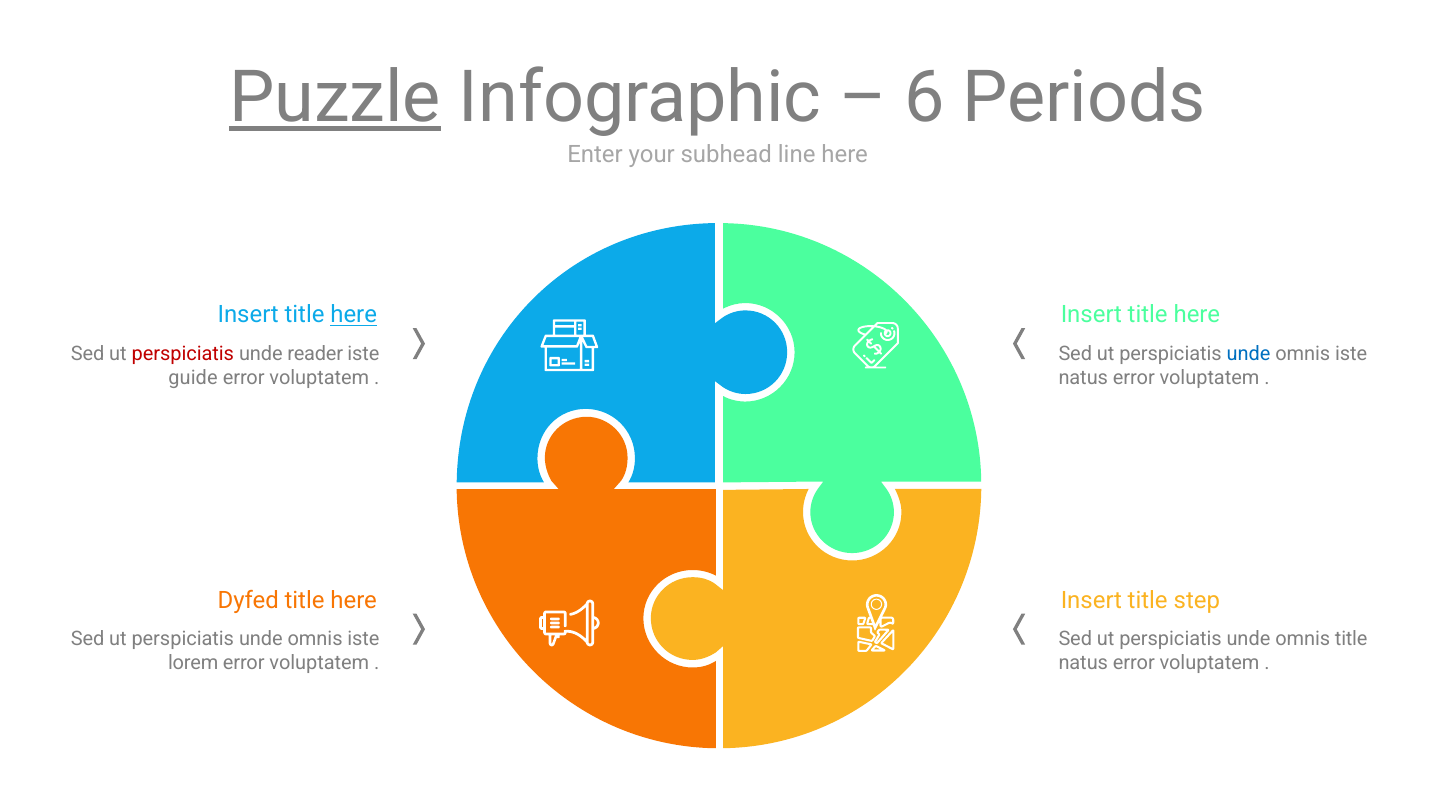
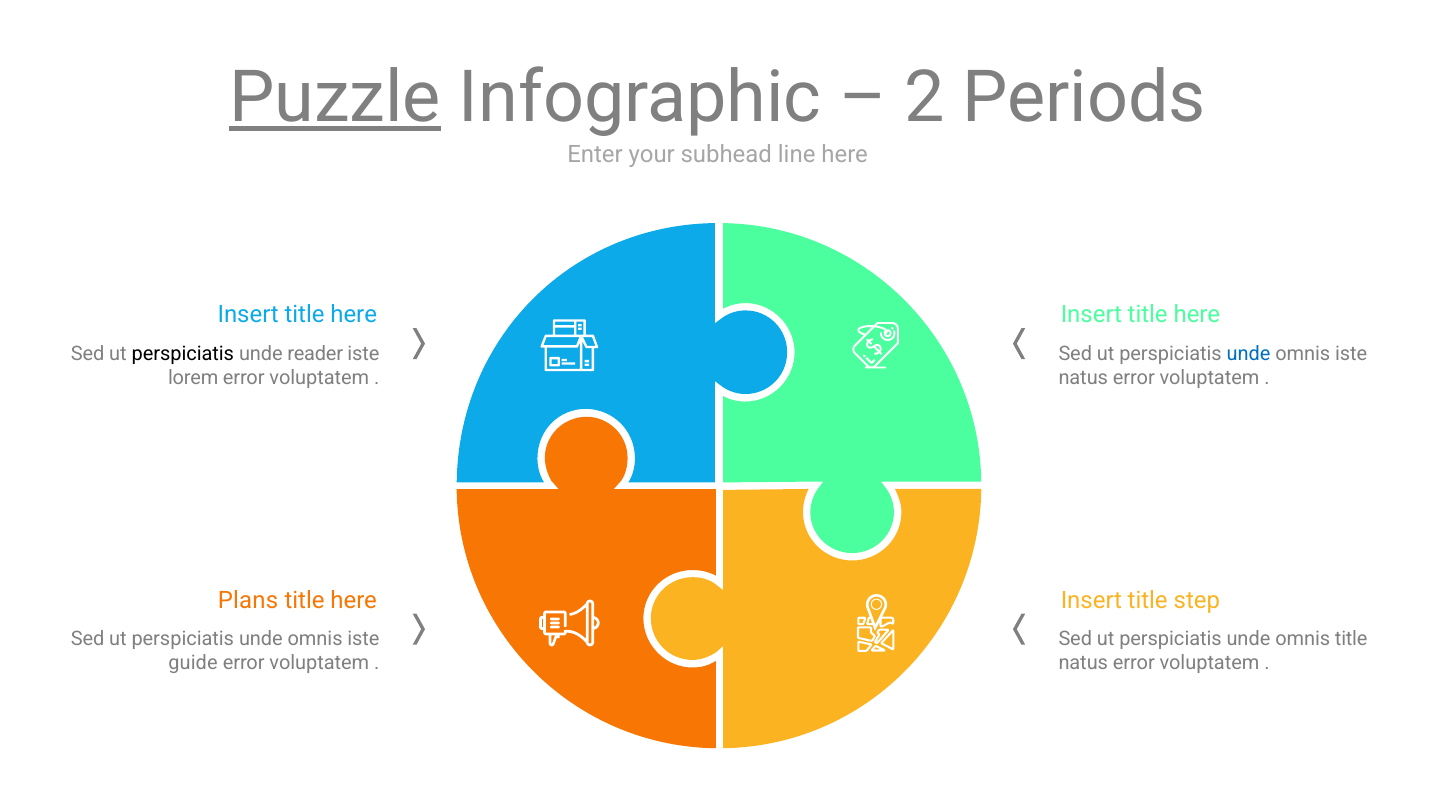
6: 6 -> 2 (924, 98)
here underline: present -> none (354, 315)
perspiciatis colour: red -> black (183, 354)
guide: guide -> lorem (193, 378)
Dyfed: Dyfed -> Plans (248, 601)
lorem: lorem -> guide (193, 663)
